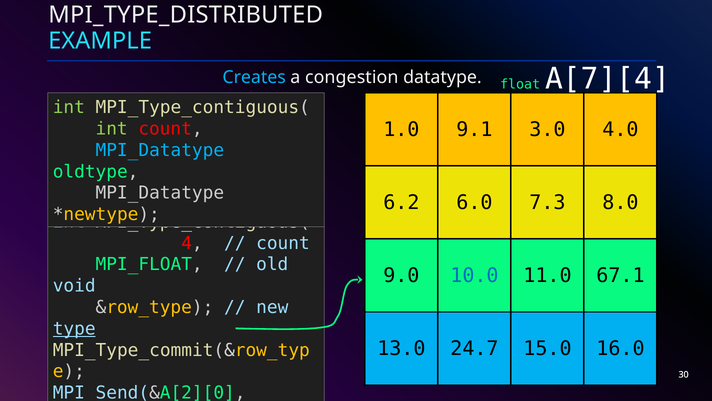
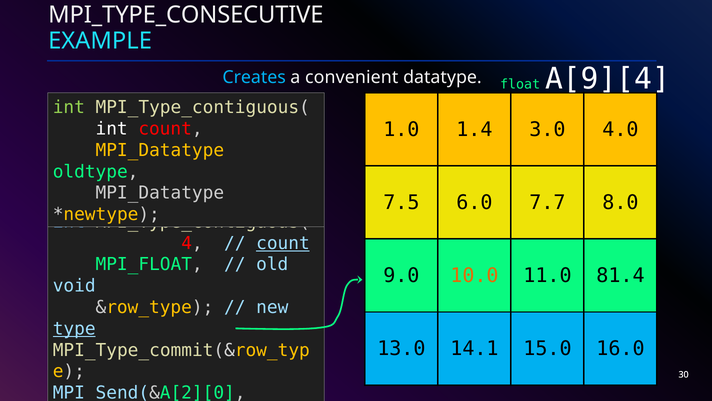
MPI_TYPE_DISTRIBUTED: MPI_TYPE_DISTRIBUTED -> MPI_TYPE_CONSECUTIVE (186, 15)
congestion: congestion -> convenient (352, 77)
A[7][4: A[7][4 -> A[9][4 (608, 79)
9.1: 9.1 -> 1.4 (474, 129)
int colour: light green -> white (112, 129)
MPI_Datatype colour: light blue -> yellow (160, 150)
6.2: 6.2 -> 7.5 (401, 202)
7.3: 7.3 -> 7.7 (547, 202)
count underline: none -> present (283, 243)
10.0 colour: blue -> orange (474, 275)
67.1: 67.1 -> 81.4 (620, 275)
24.7: 24.7 -> 14.1 (474, 348)
